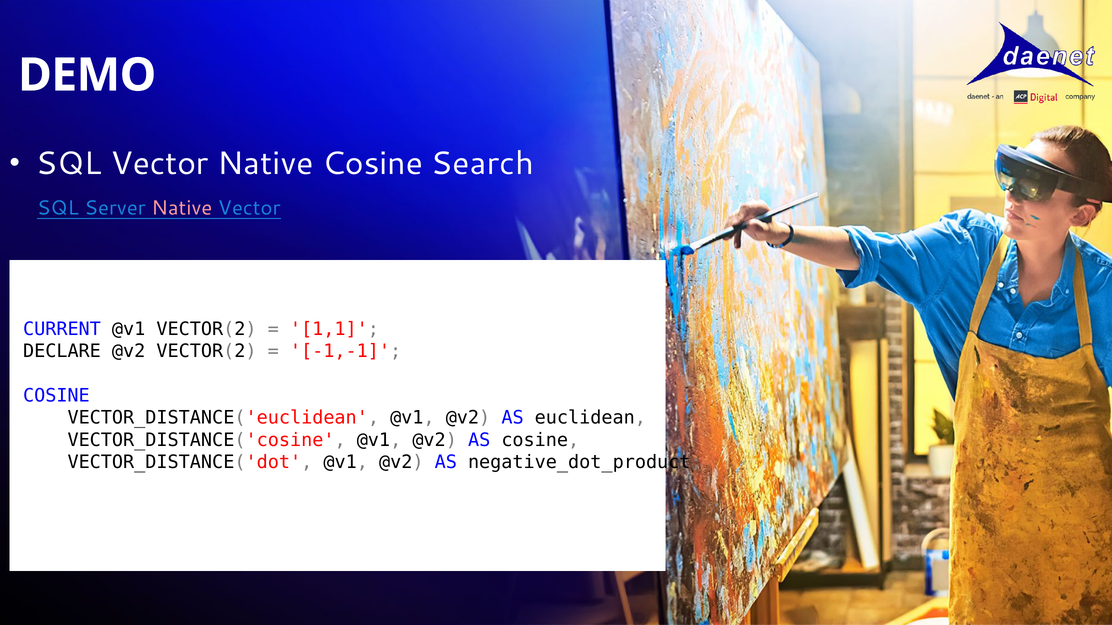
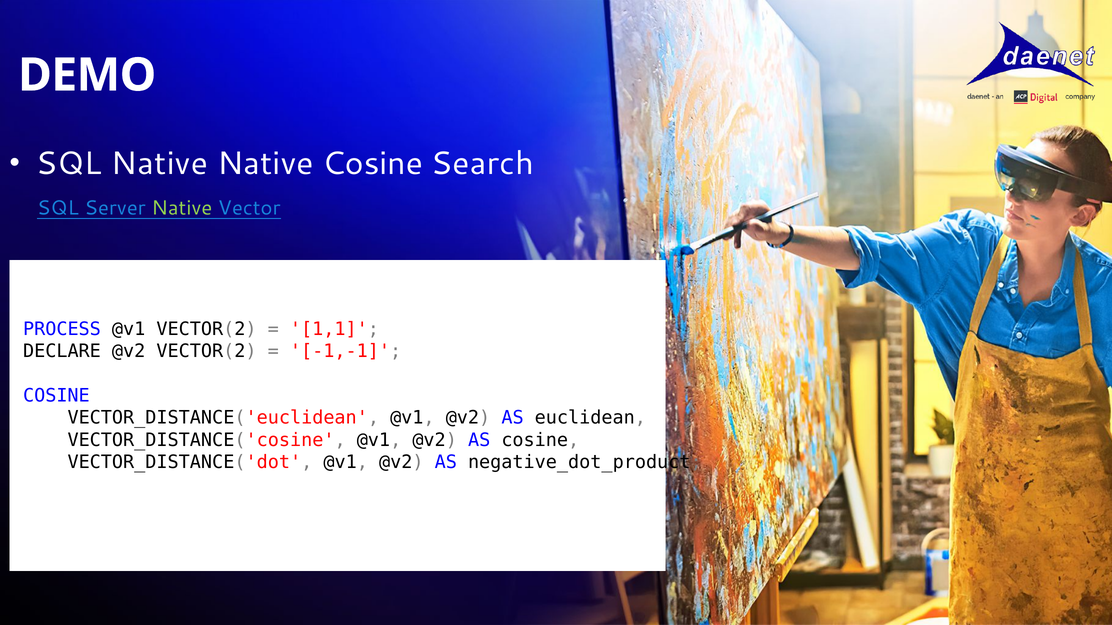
SQL Vector: Vector -> Native (159, 164)
Native colour: pink -> light green (182, 208)
CURRENT: CURRENT -> PROCESS (62, 329)
